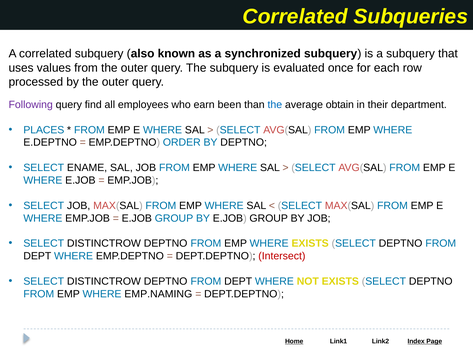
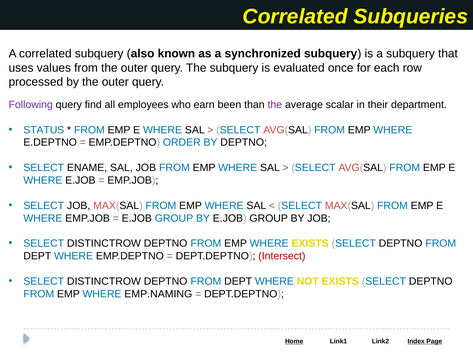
the colour: blue -> purple (275, 105)
obtain: obtain -> scalar (340, 105)
PLACES: PLACES -> STATUS (44, 130)
